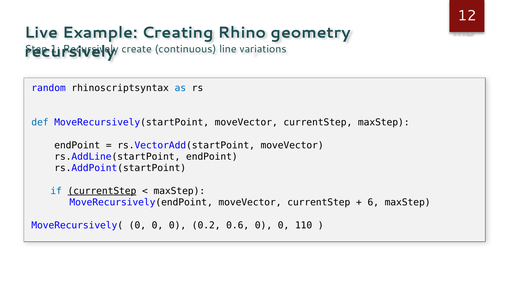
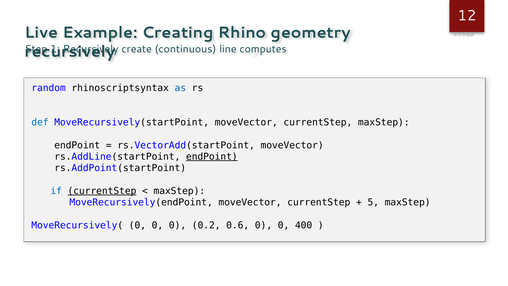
variations: variations -> computes (263, 49)
endPoint underline: none -> present (212, 157)
6: 6 -> 5 (373, 202)
110: 110 -> 400 (304, 225)
